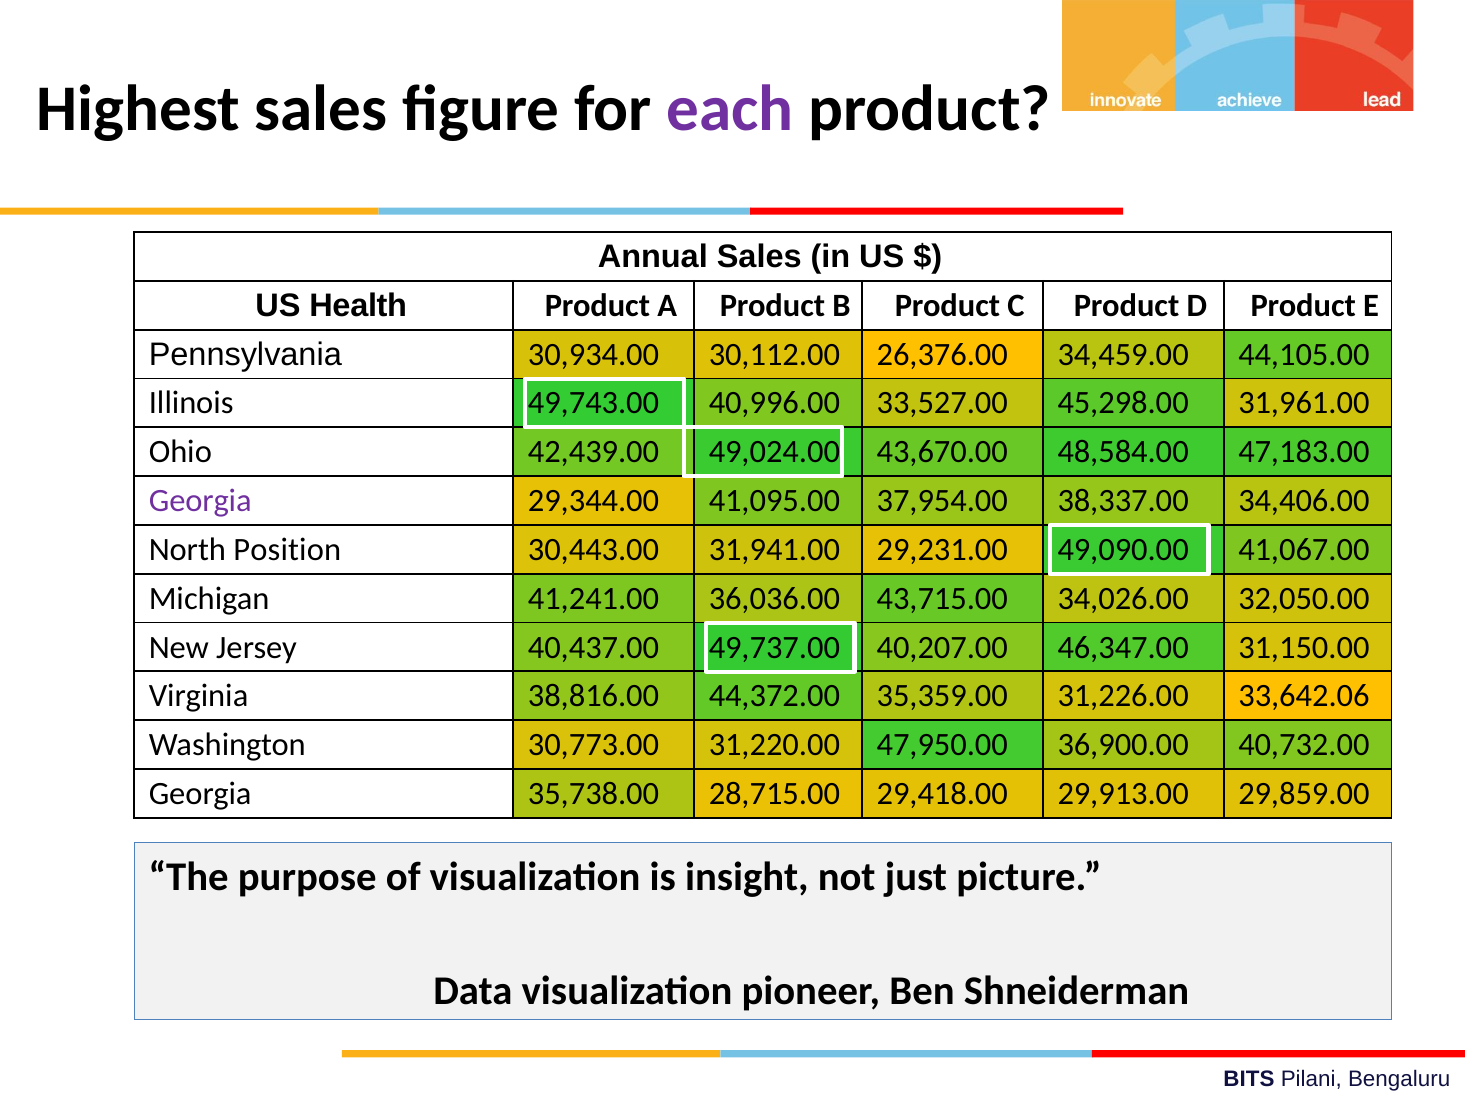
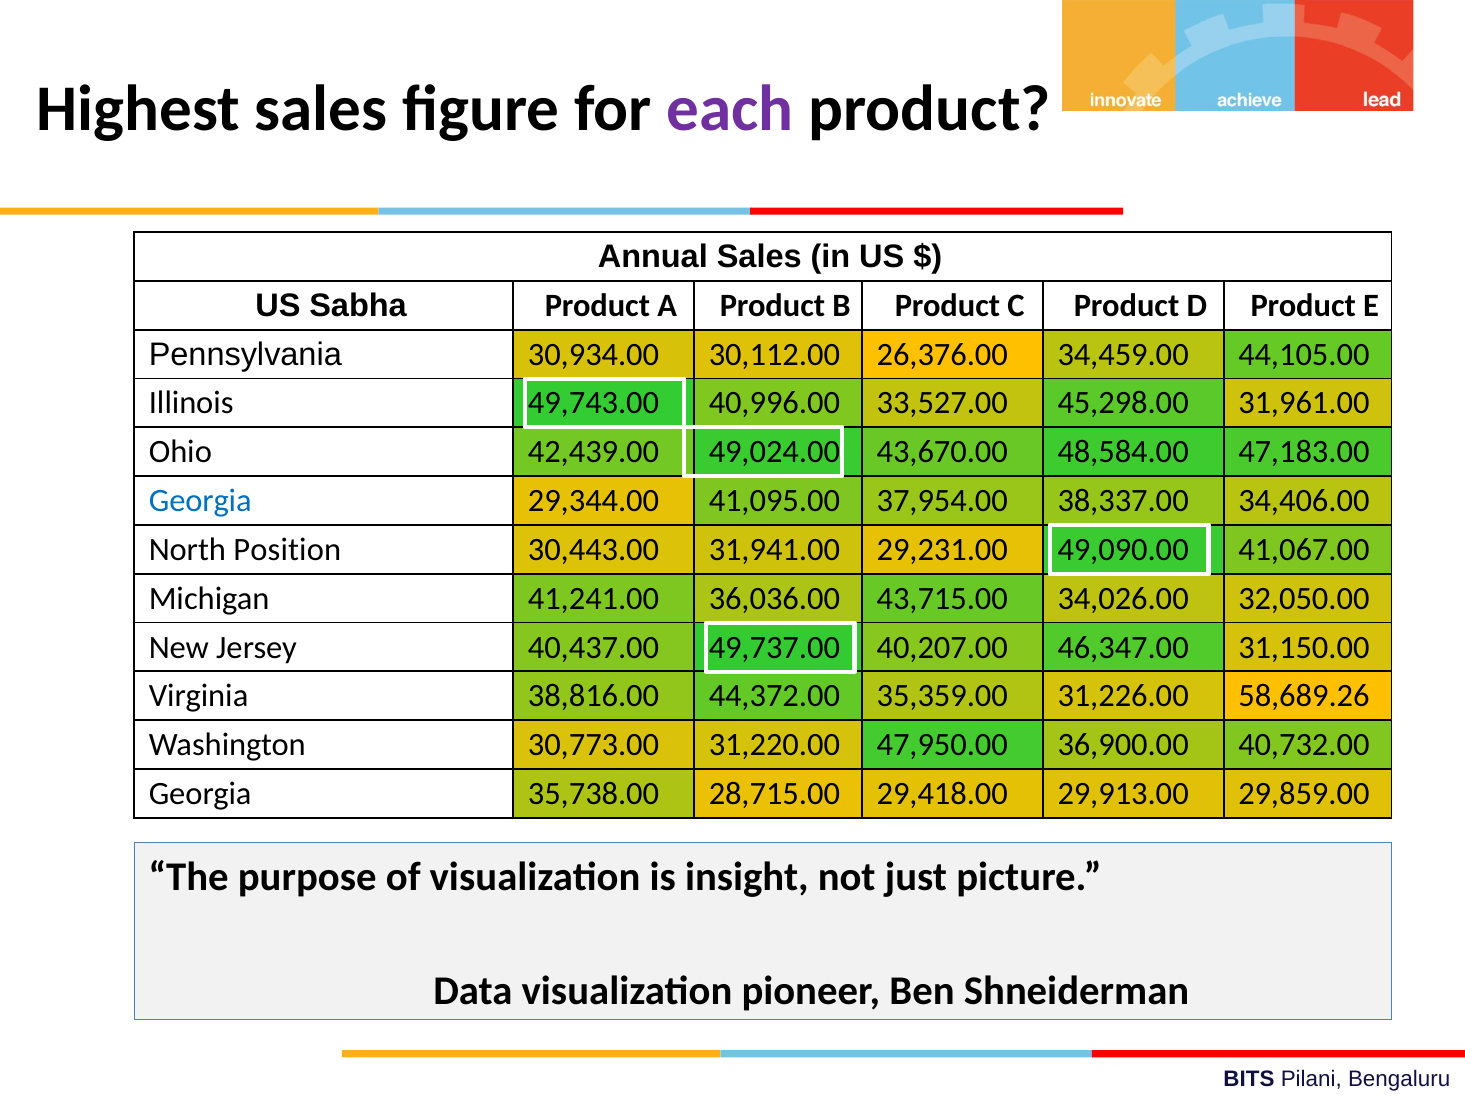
Health: Health -> Sabha (358, 306)
Georgia colour: purple -> blue (200, 501)
33,642.06: 33,642.06 -> 58,689.26 (1304, 696)
